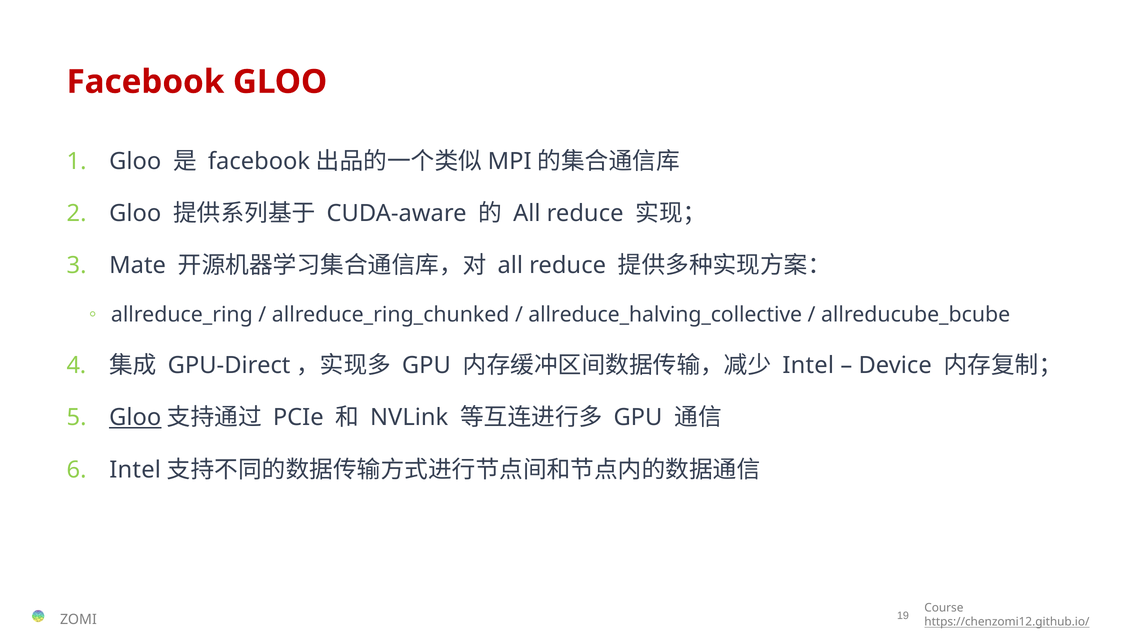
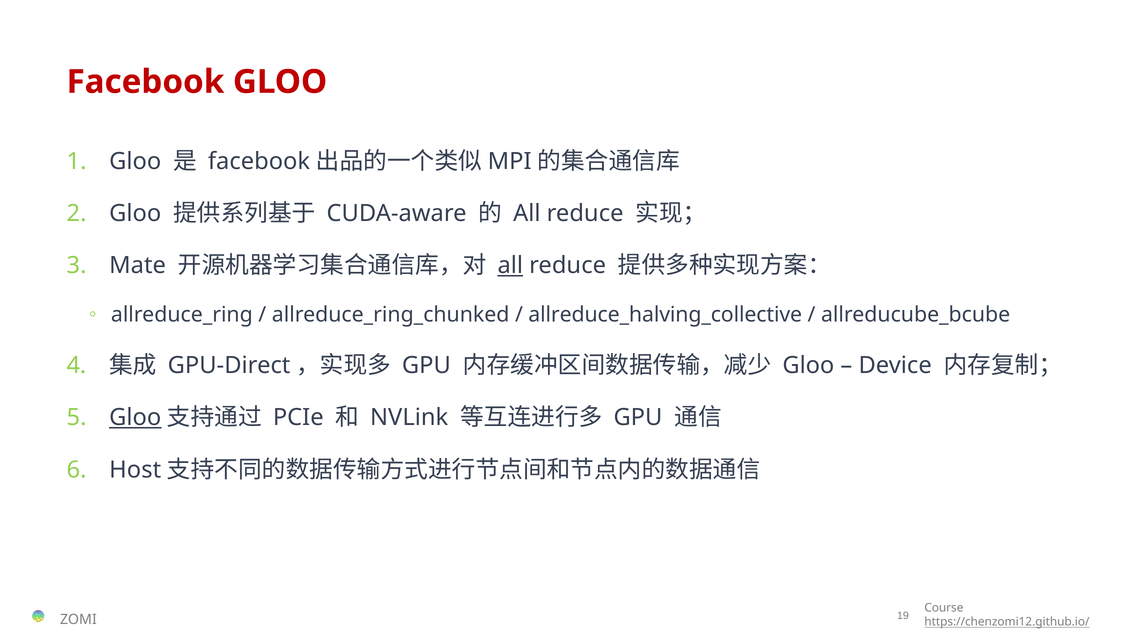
all underline: none -> present (510, 265)
Intel: Intel -> Gloo (808, 365)
Intel: Intel -> Host (135, 470)
